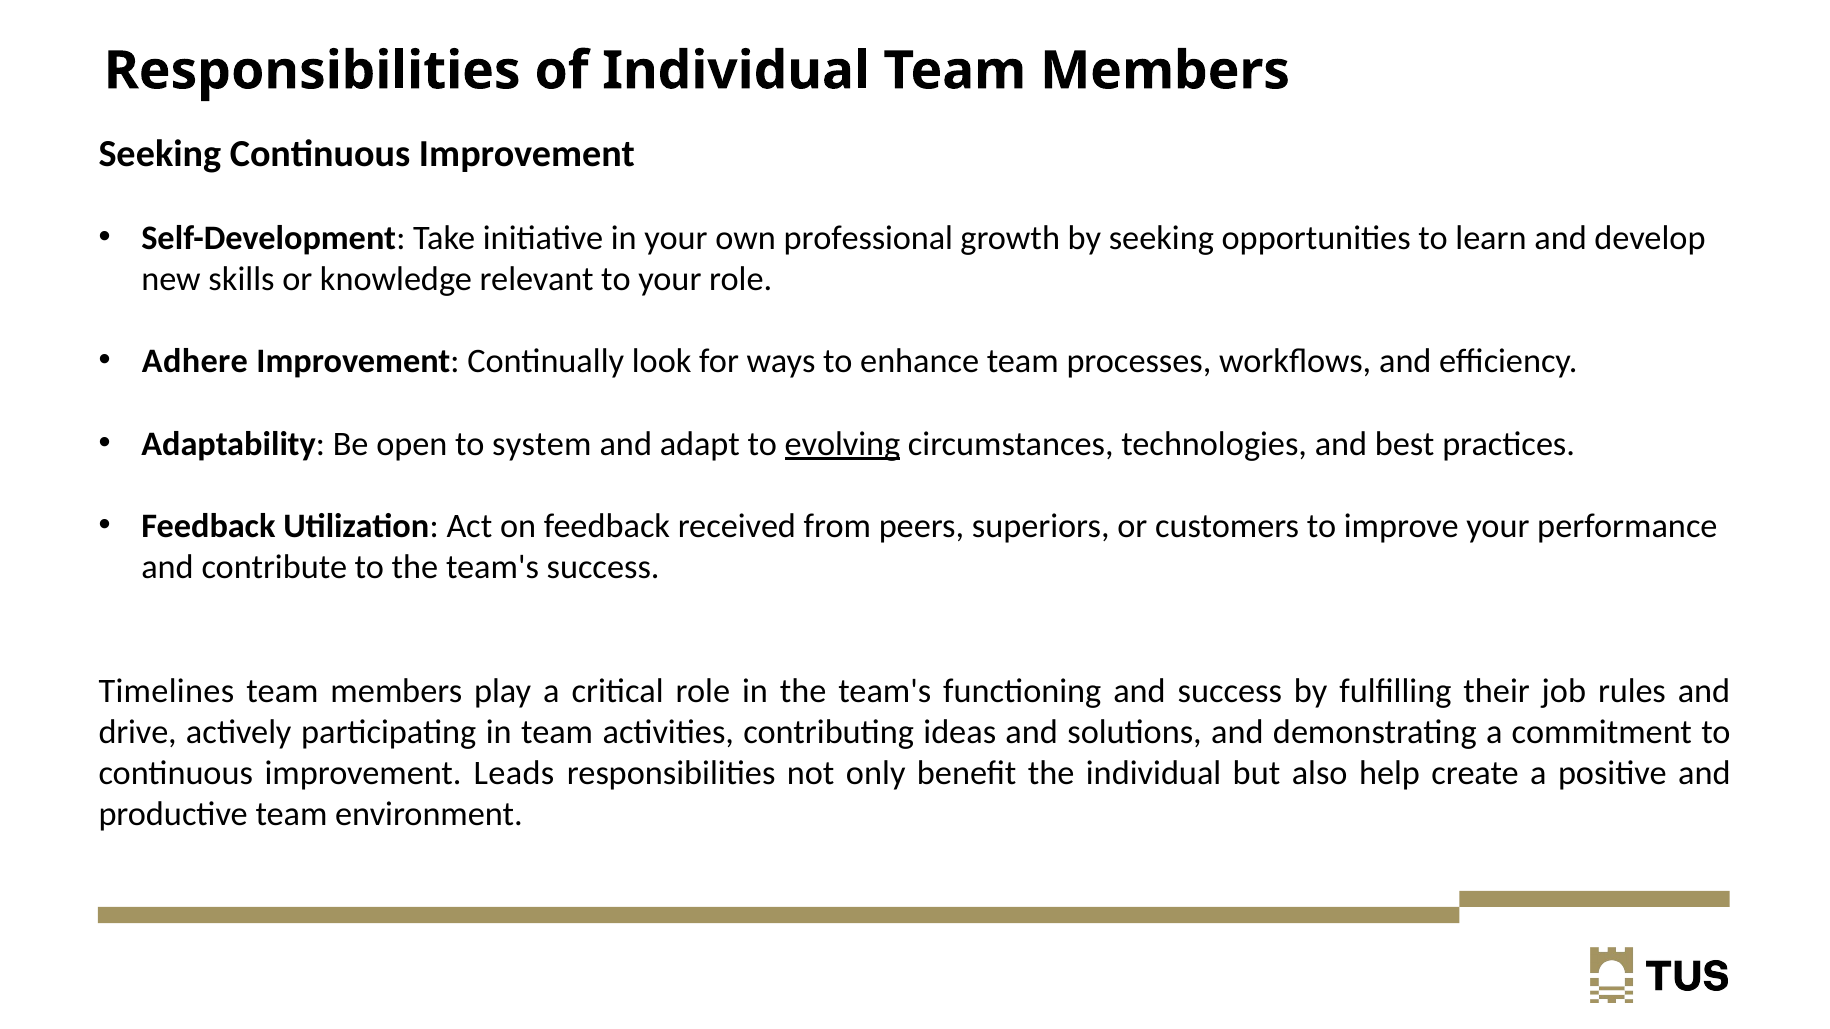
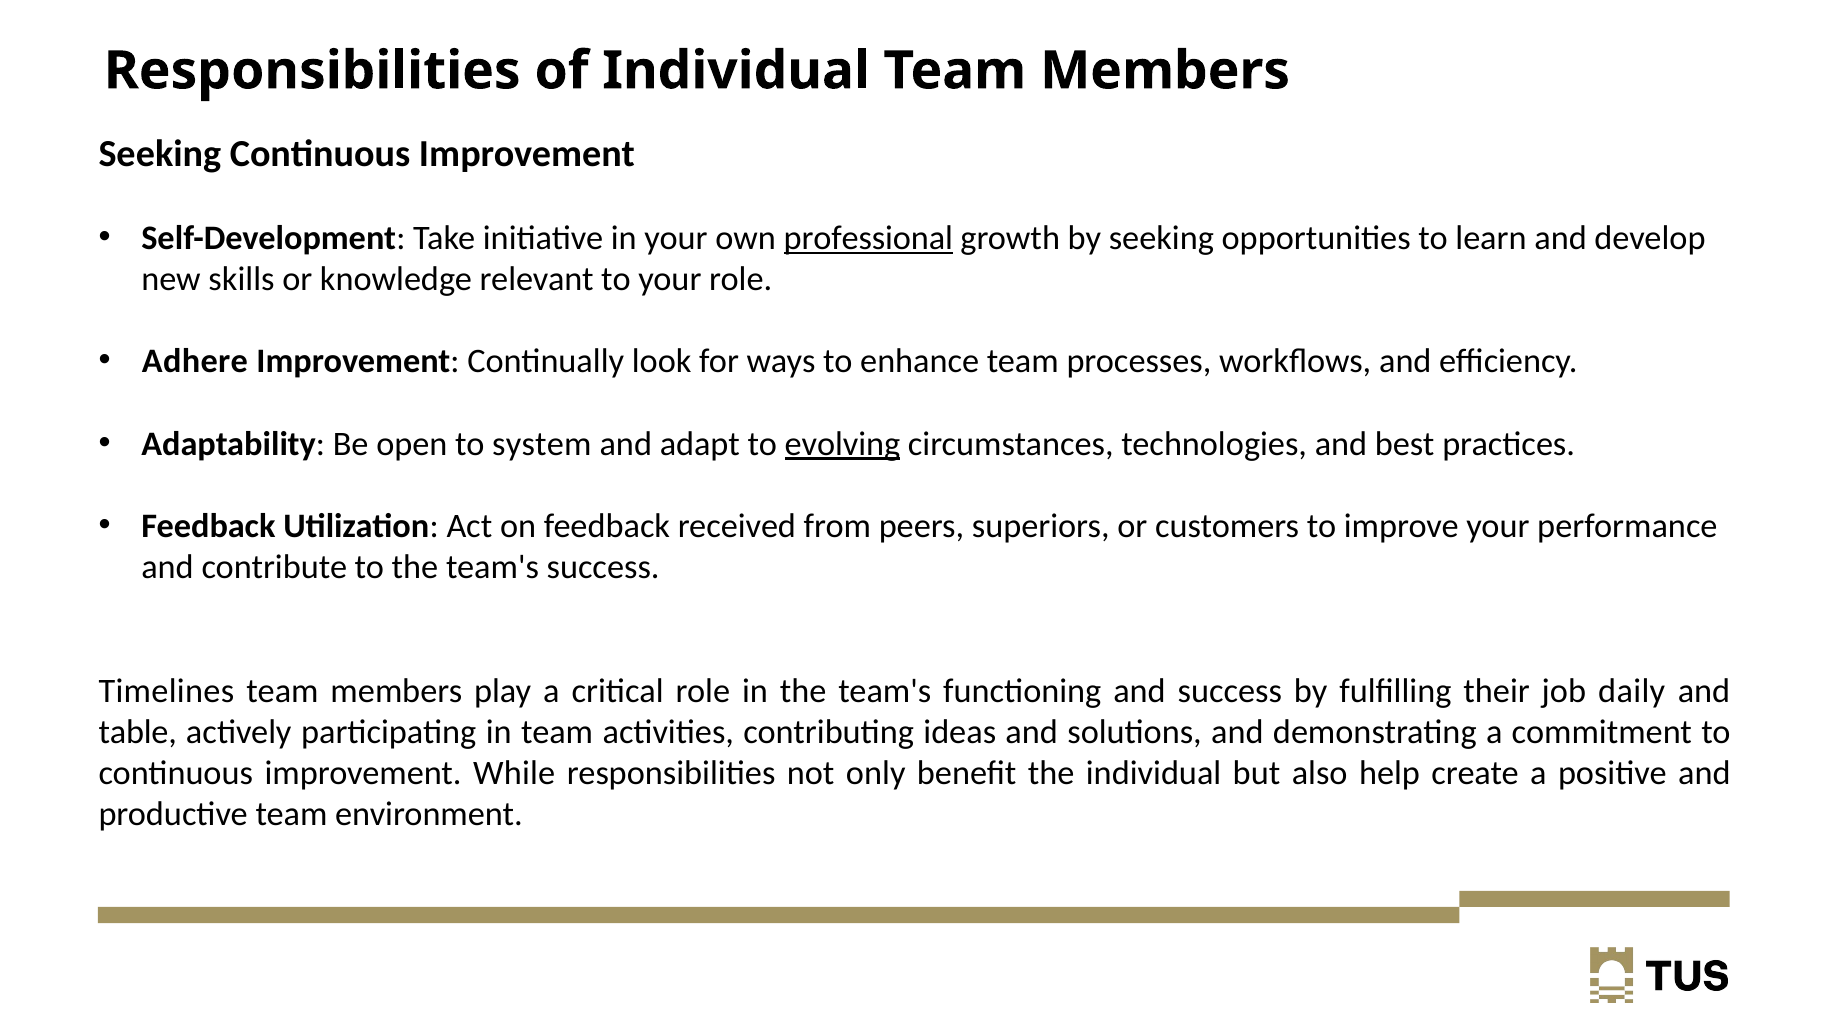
professional underline: none -> present (868, 238)
rules: rules -> daily (1632, 691)
drive: drive -> table (138, 732)
Leads: Leads -> While (514, 773)
